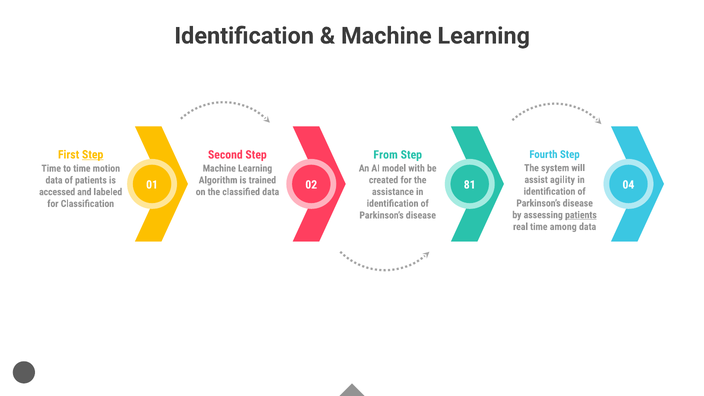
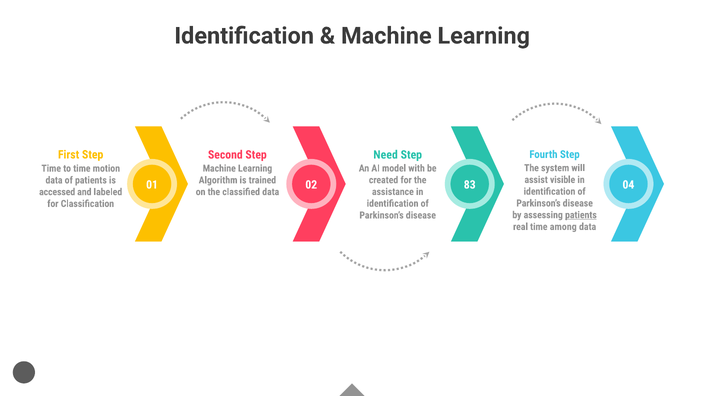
Step underline: present -> none (93, 155)
From: From -> Need (386, 155)
agility: agility -> visible (563, 180)
81: 81 -> 83 (470, 185)
